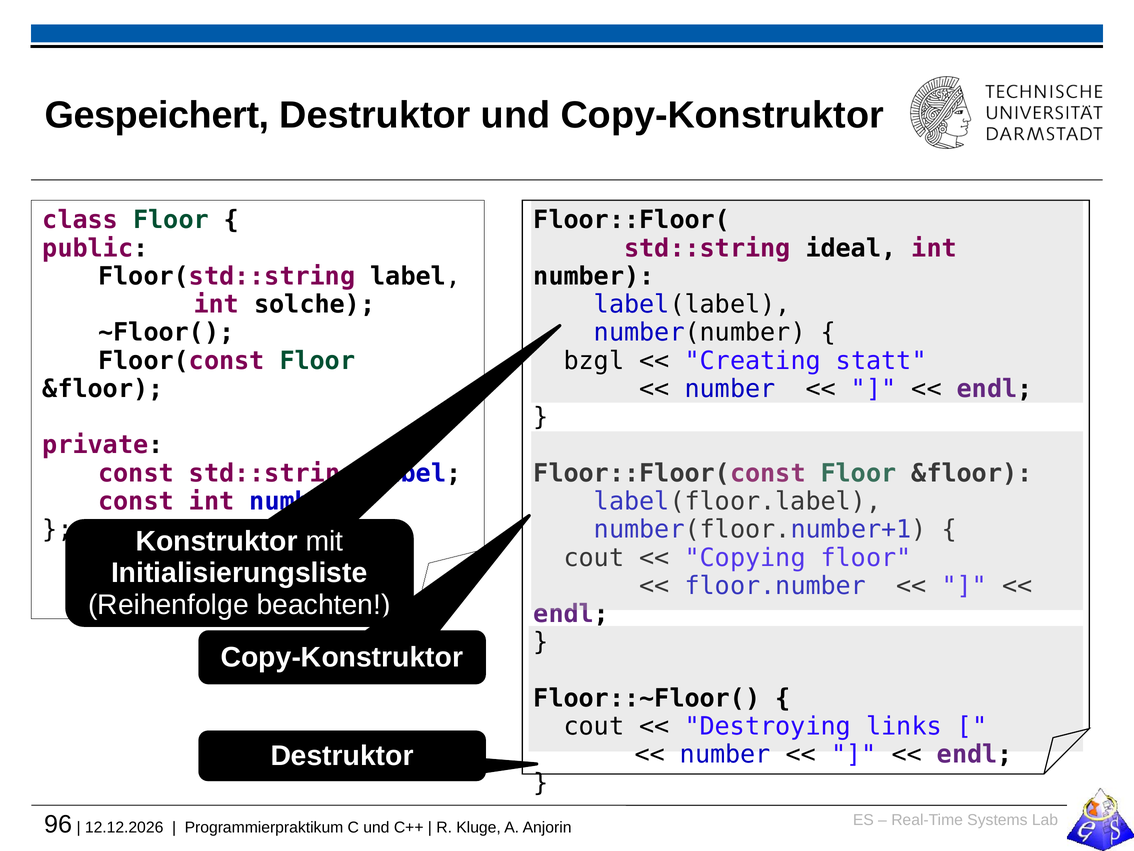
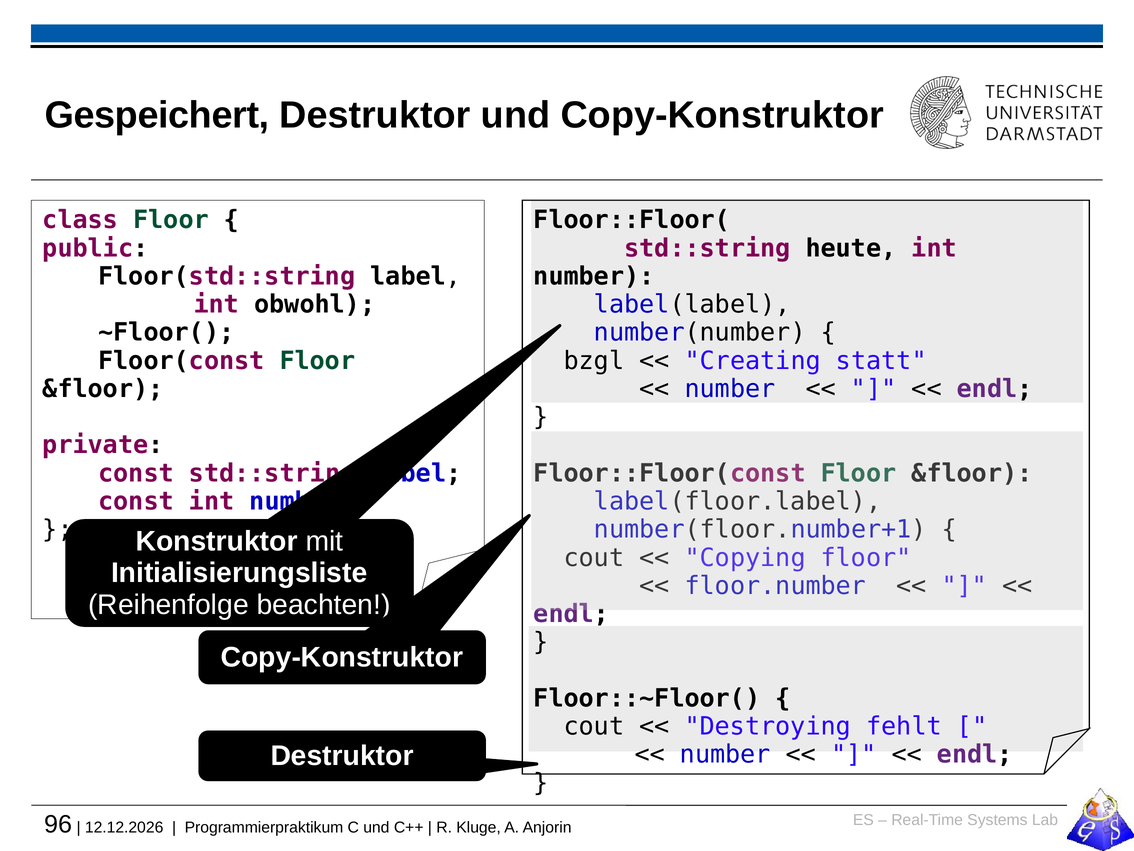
ideal: ideal -> heute (851, 248)
solche: solche -> obwohl (315, 304)
links: links -> fehlt (904, 726)
